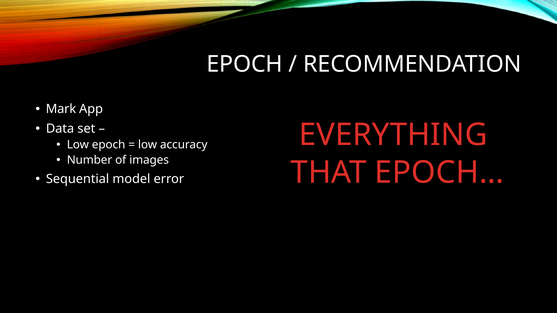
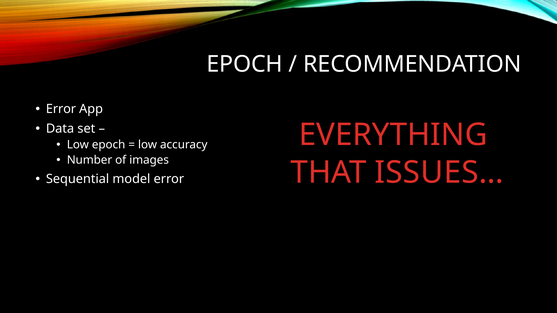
Mark: Mark -> Error (61, 109)
EPOCH…: EPOCH… -> ISSUES… (439, 173)
